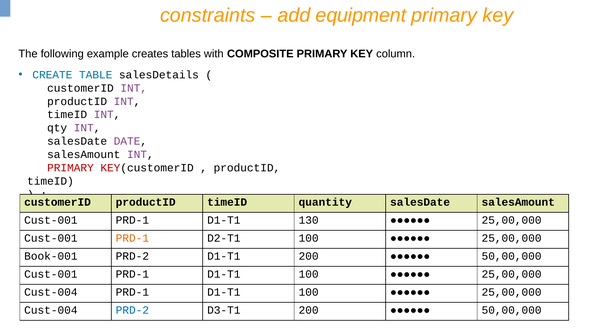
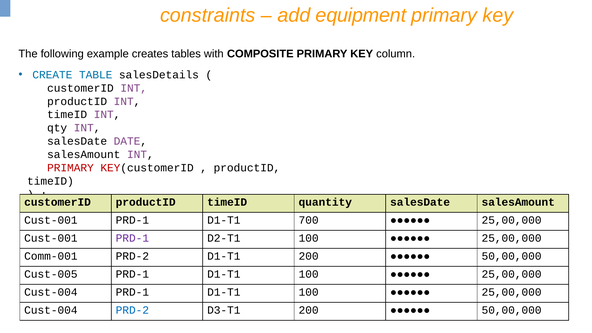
130: 130 -> 700 (309, 220)
PRD-1 colour: orange -> purple (132, 238)
Book-001: Book-001 -> Comm-001 (51, 256)
Cust-001: Cust-001 -> Cust-005 (51, 274)
